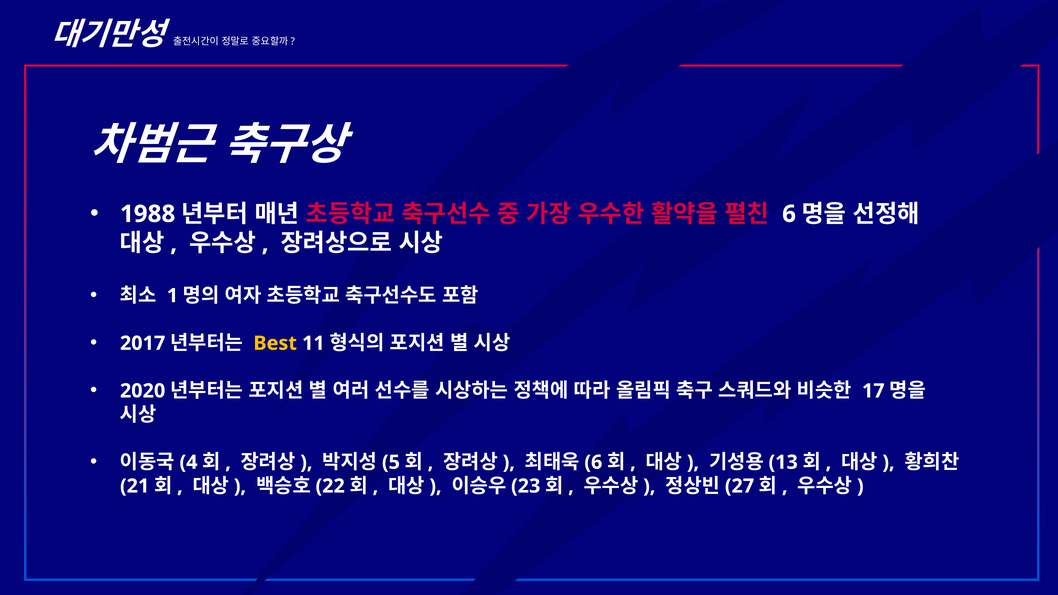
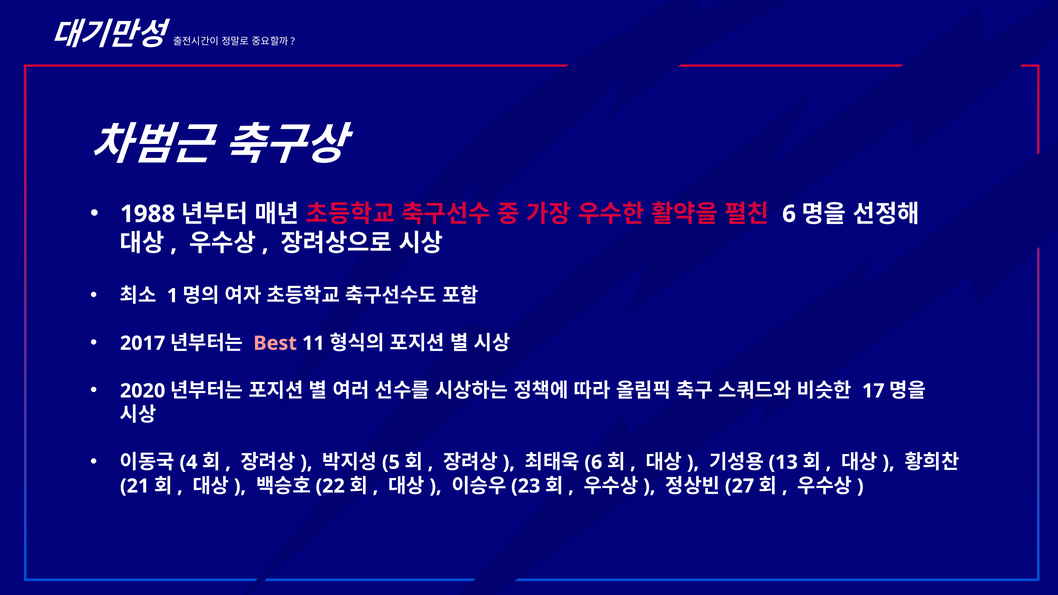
Best colour: yellow -> pink (275, 343)
